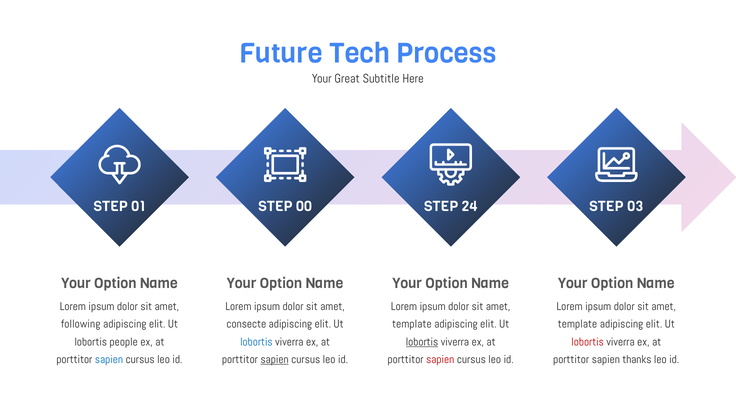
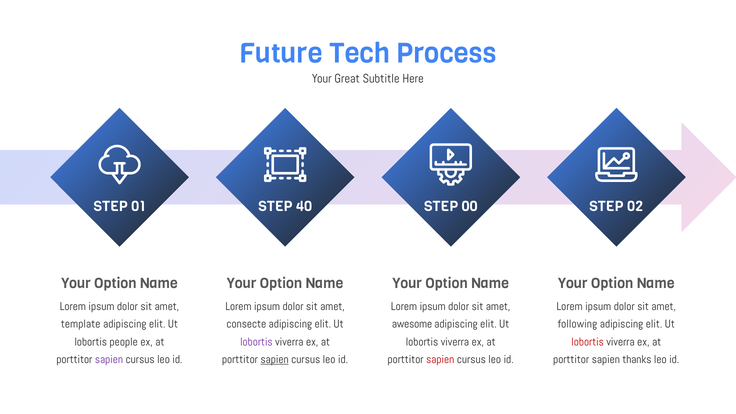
00: 00 -> 40 (304, 207)
24: 24 -> 00 (470, 207)
03: 03 -> 02 (635, 207)
following: following -> template (81, 324)
template: template -> awesome (412, 324)
template: template -> following (577, 324)
lobortis colour: blue -> purple (256, 342)
lobortis underline: present -> none (422, 342)
sapien colour: blue -> purple (109, 359)
